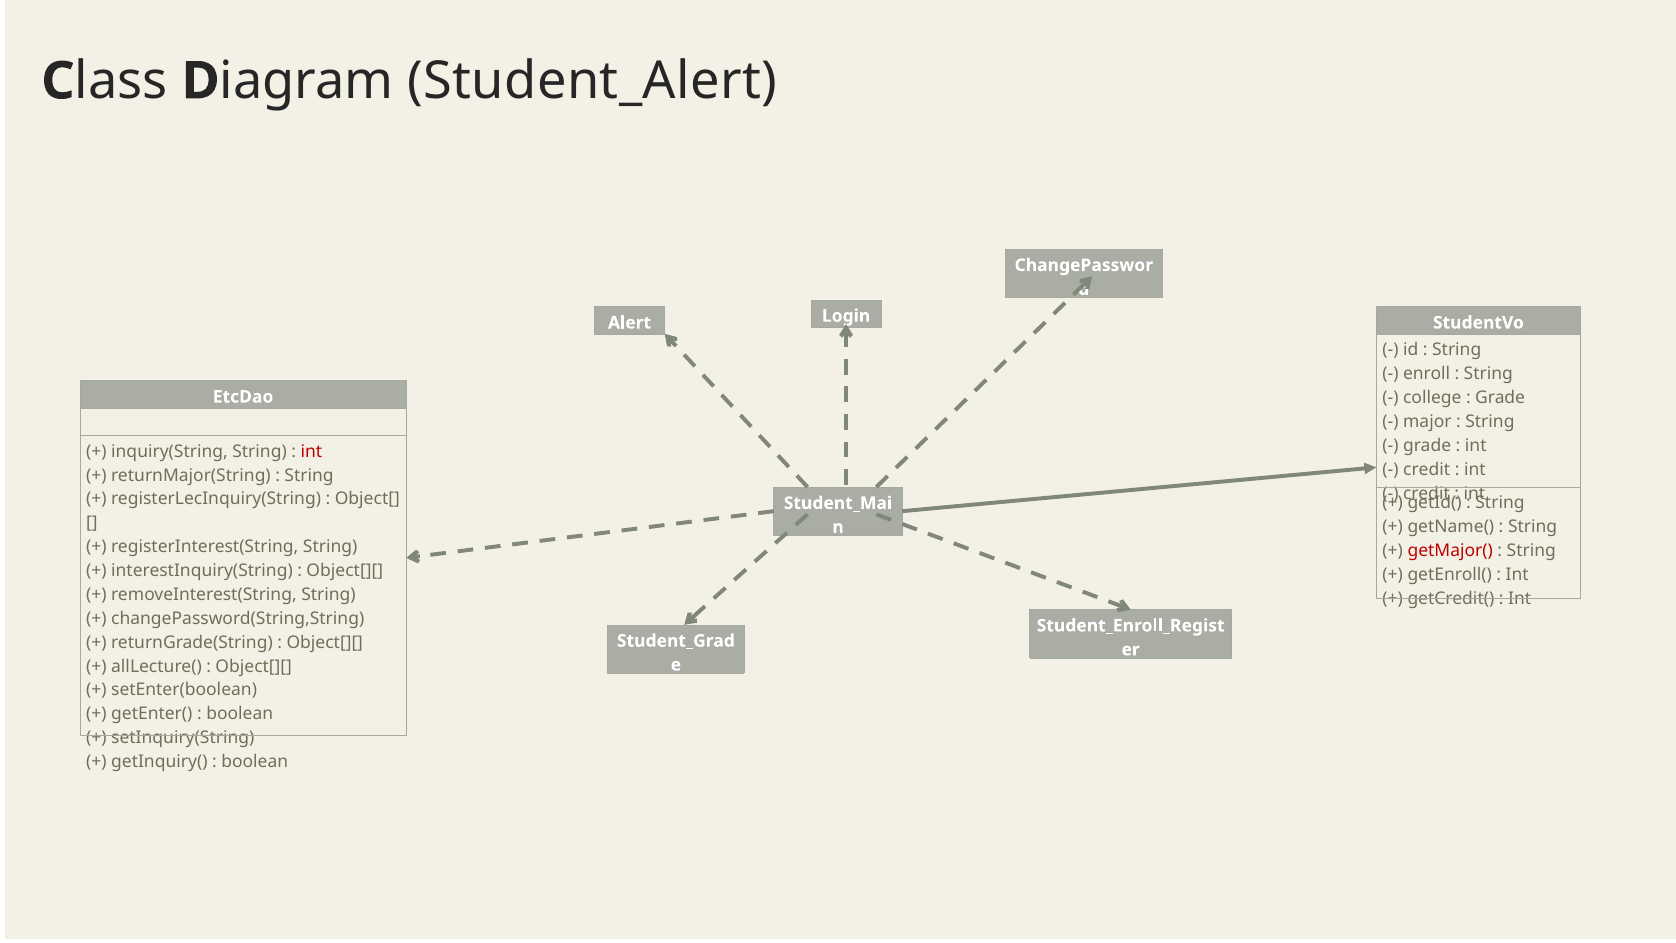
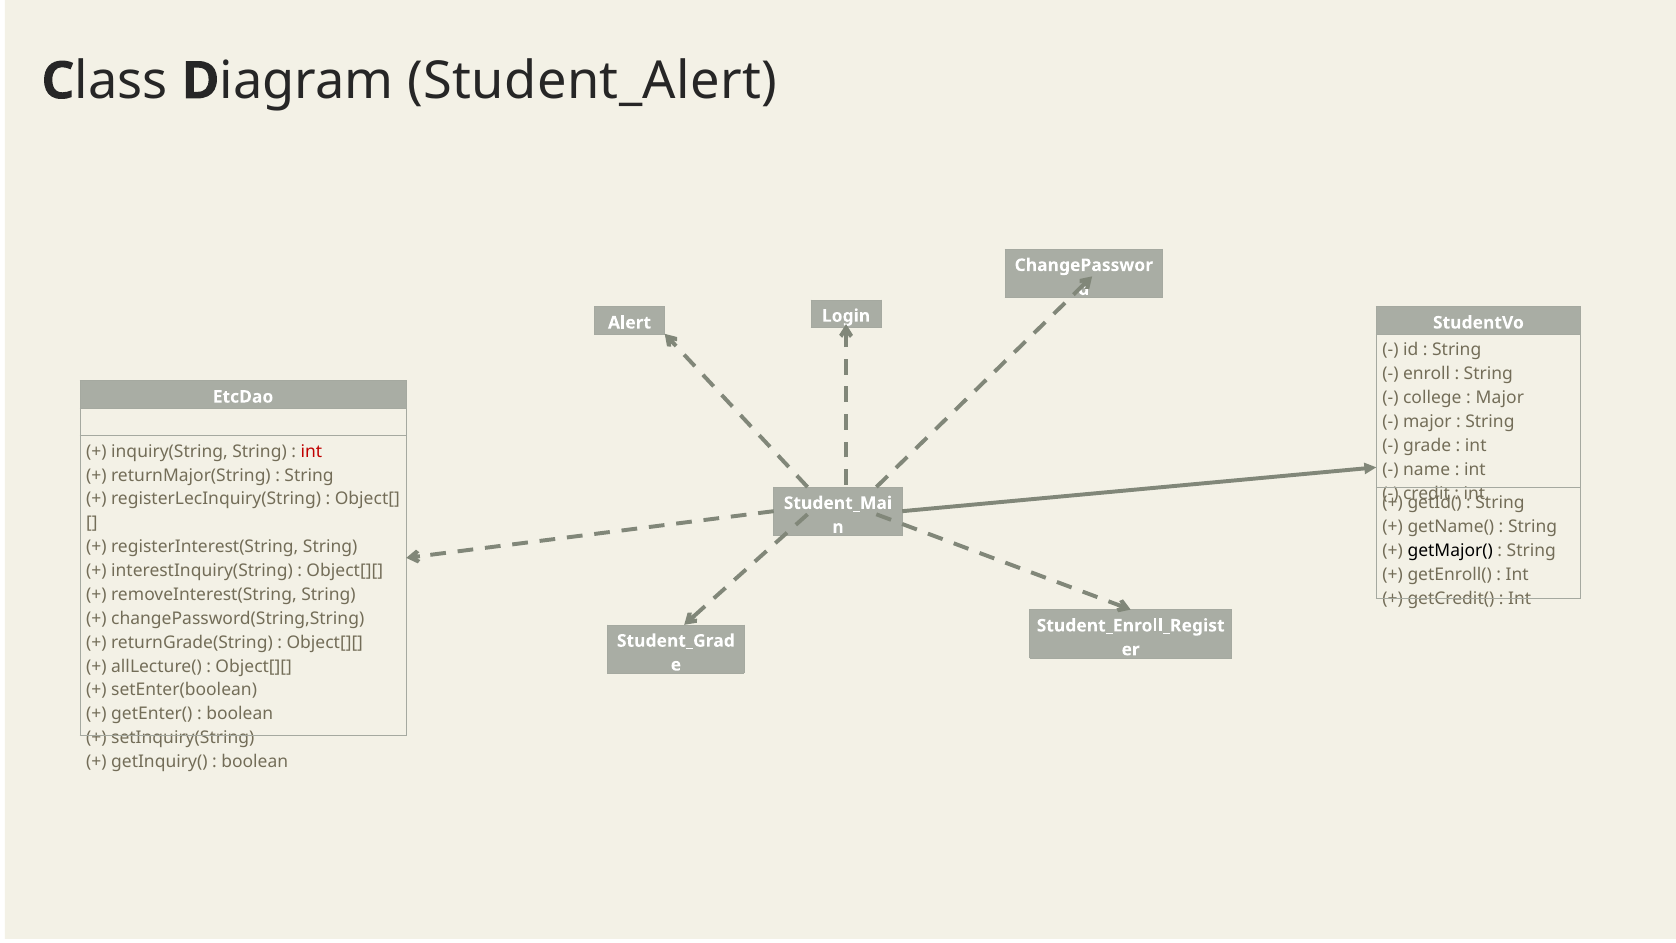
Grade: Grade -> Major (1500, 398)
credit: credit -> name (1427, 469)
getMajor( colour: red -> black (1450, 551)
